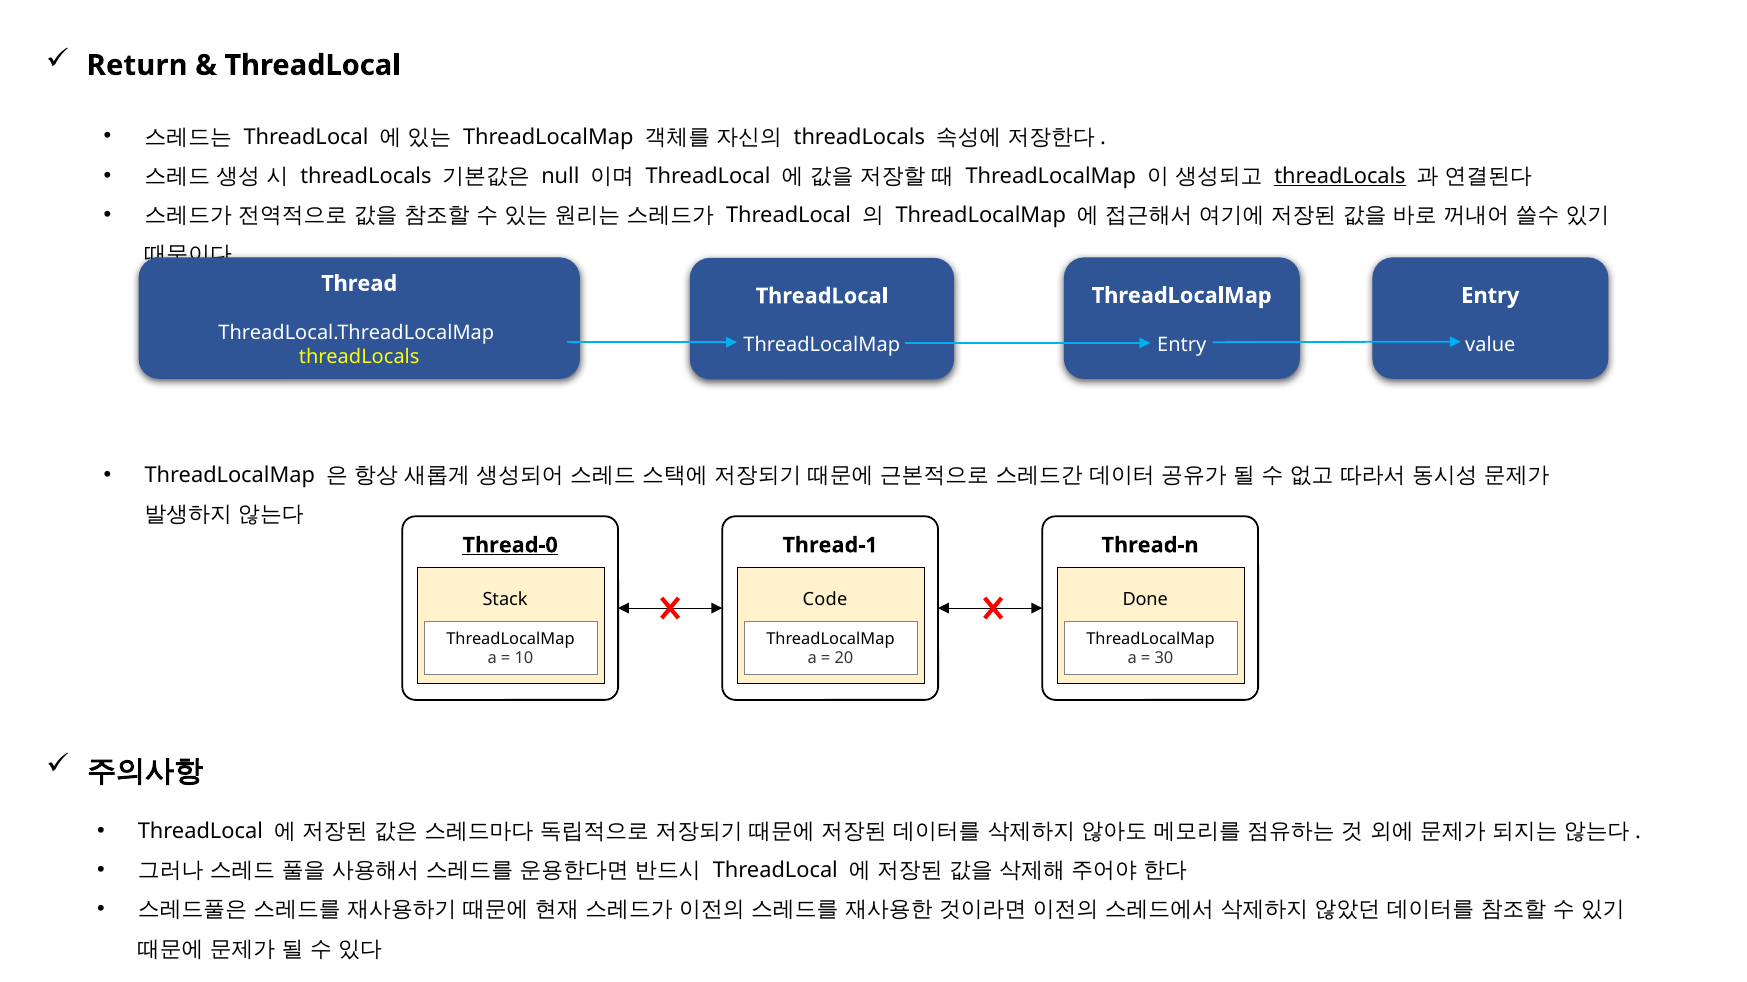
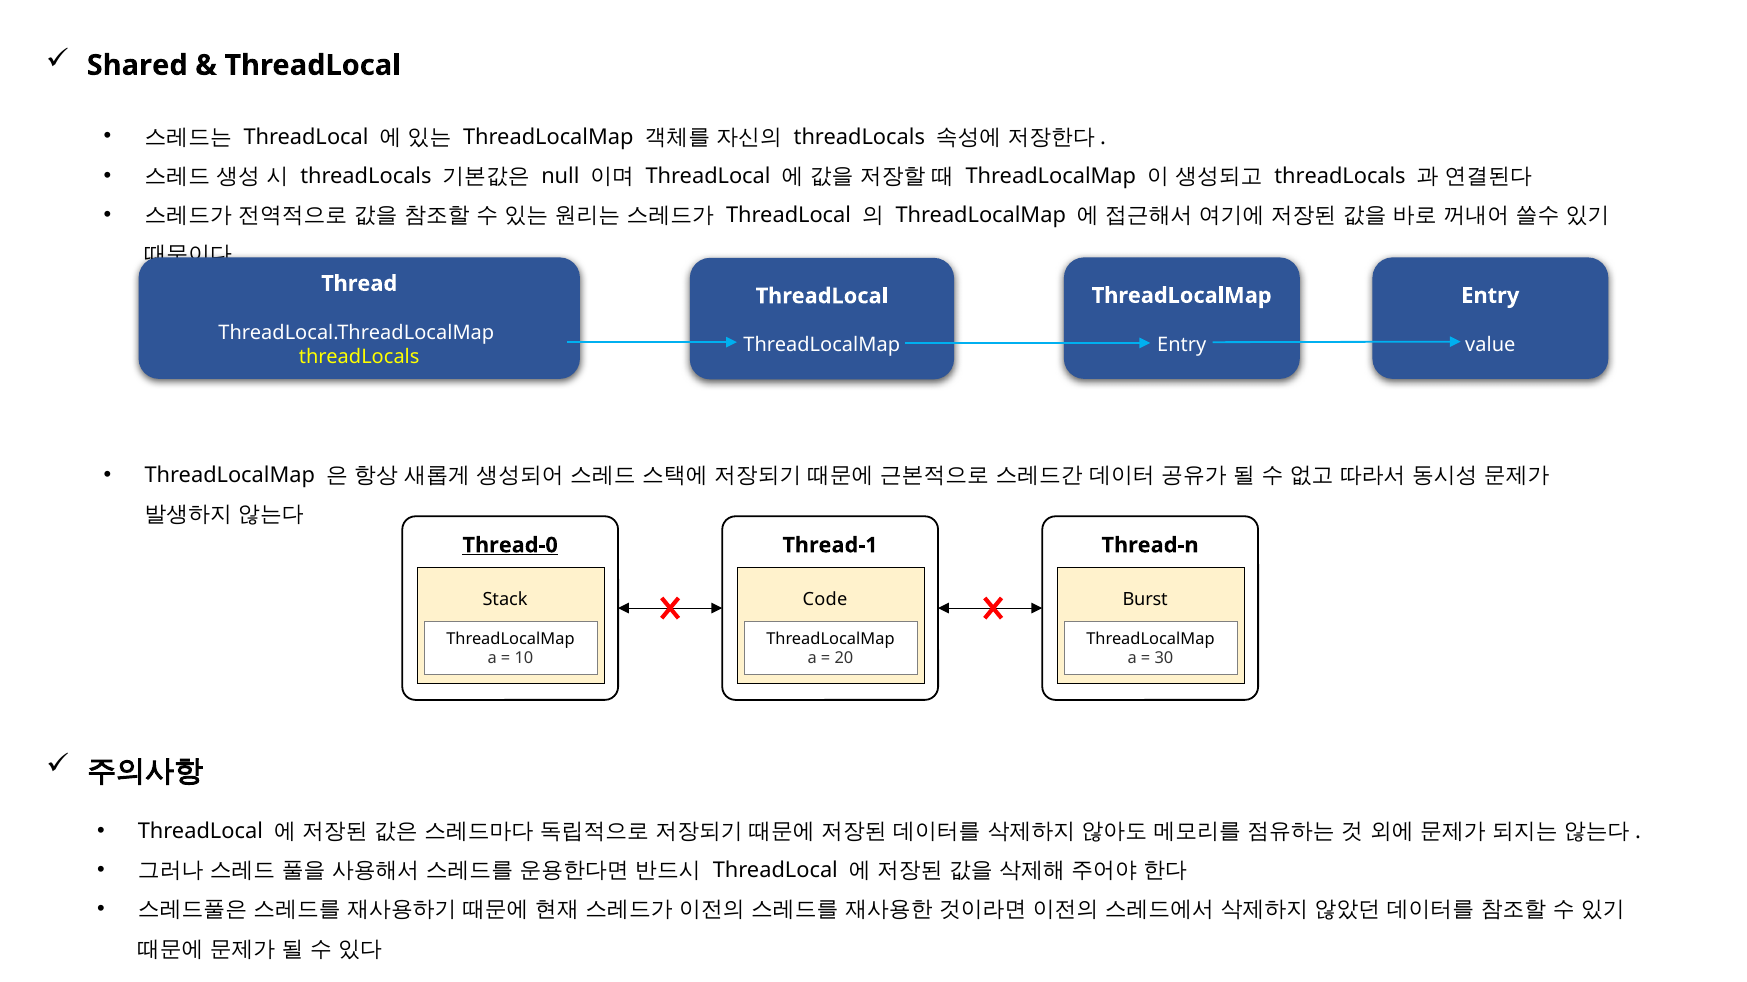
Return: Return -> Shared (137, 65)
threadLocals underline: present -> none (1340, 176)
Done: Done -> Burst (1145, 600)
